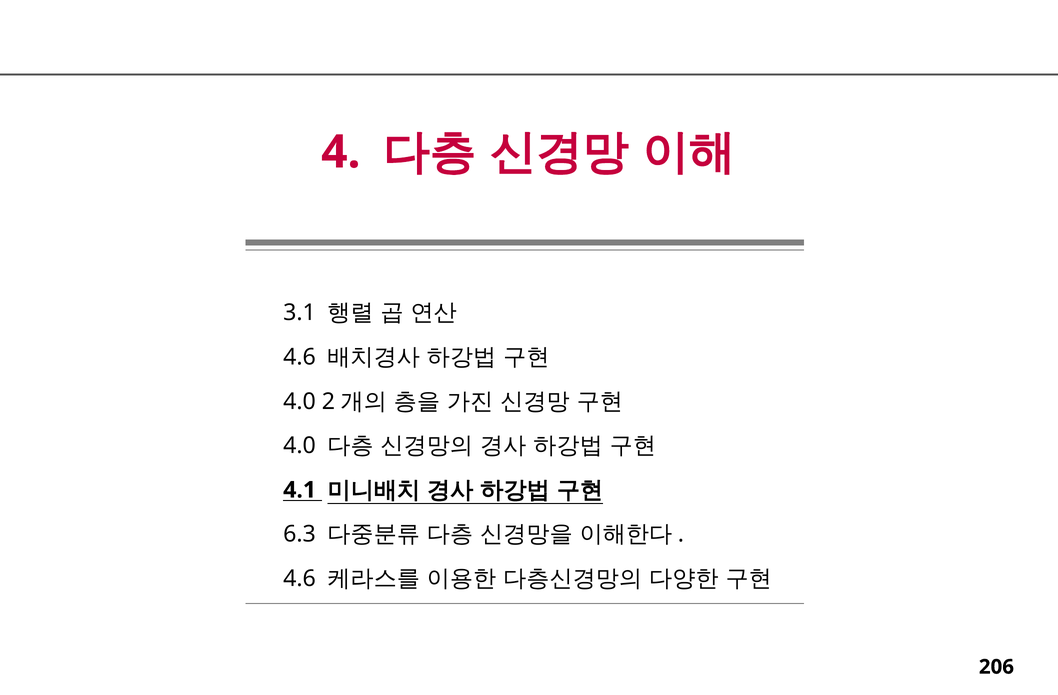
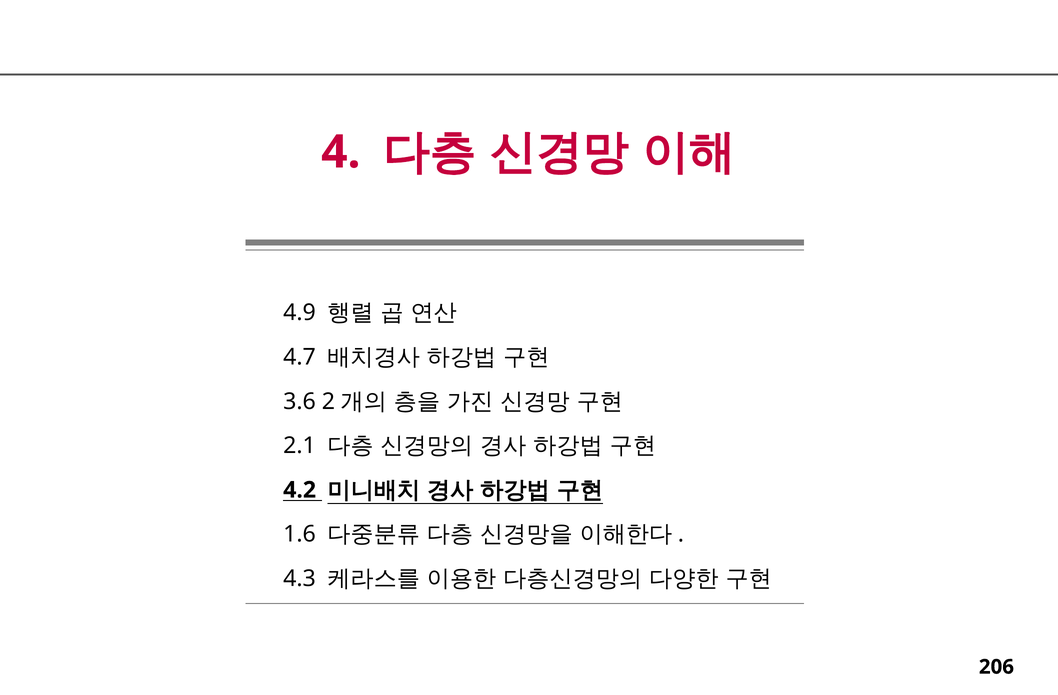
3.1: 3.1 -> 4.9 (300, 313)
4.6: 4.6 -> 4.7 (300, 357)
4.0: 4.0 -> 3.6 (300, 401)
4.0: 4.0 -> 2.1 (300, 446)
4.1: 4.1 -> 4.2 (300, 490)
6.3: 6.3 -> 1.6 (300, 534)
4.6: 4.6 -> 4.3 (300, 578)
